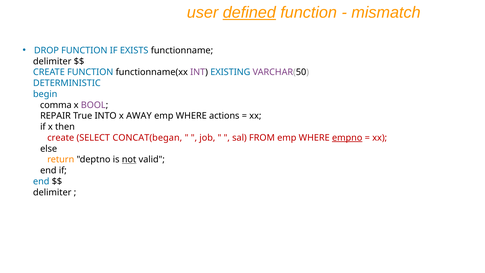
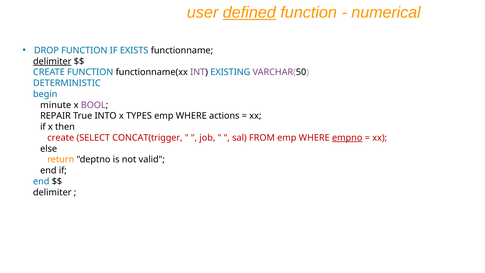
mismatch: mismatch -> numerical (386, 13)
delimiter underline: none -> present (52, 61)
comma: comma -> minute (56, 105)
AWAY: AWAY -> TYPES (139, 116)
CONCAT(began: CONCAT(began -> CONCAT(trigger (147, 138)
not underline: present -> none (129, 160)
